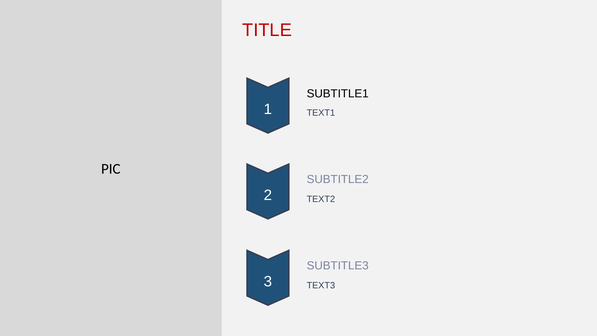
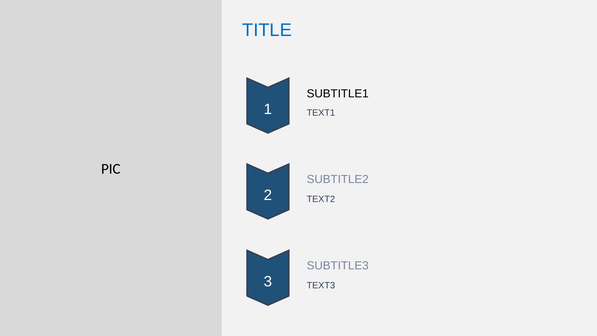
TITLE colour: red -> blue (267, 30)
